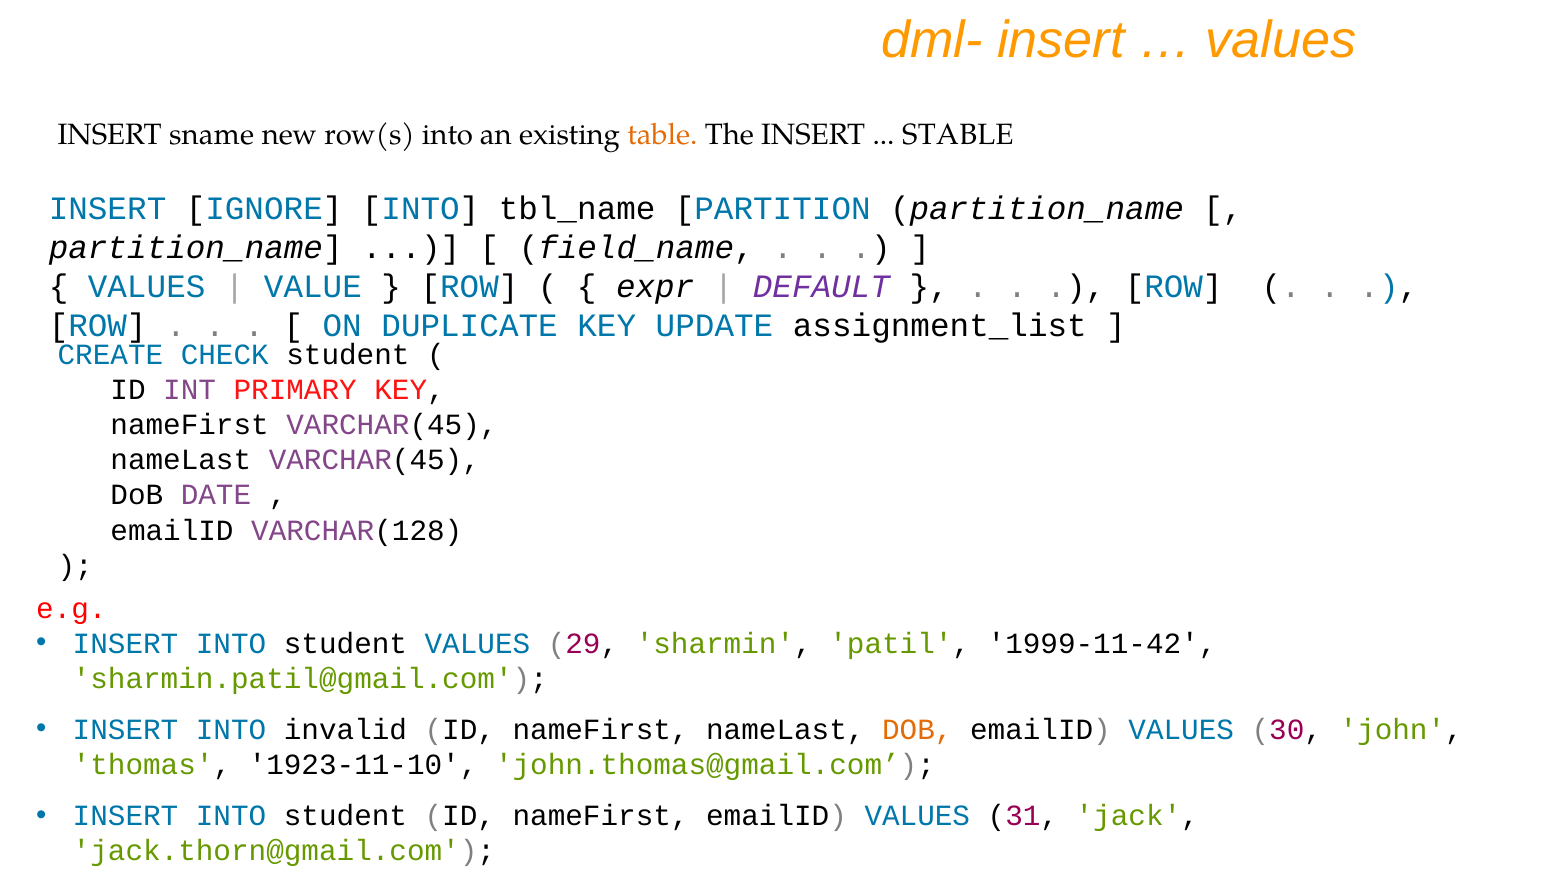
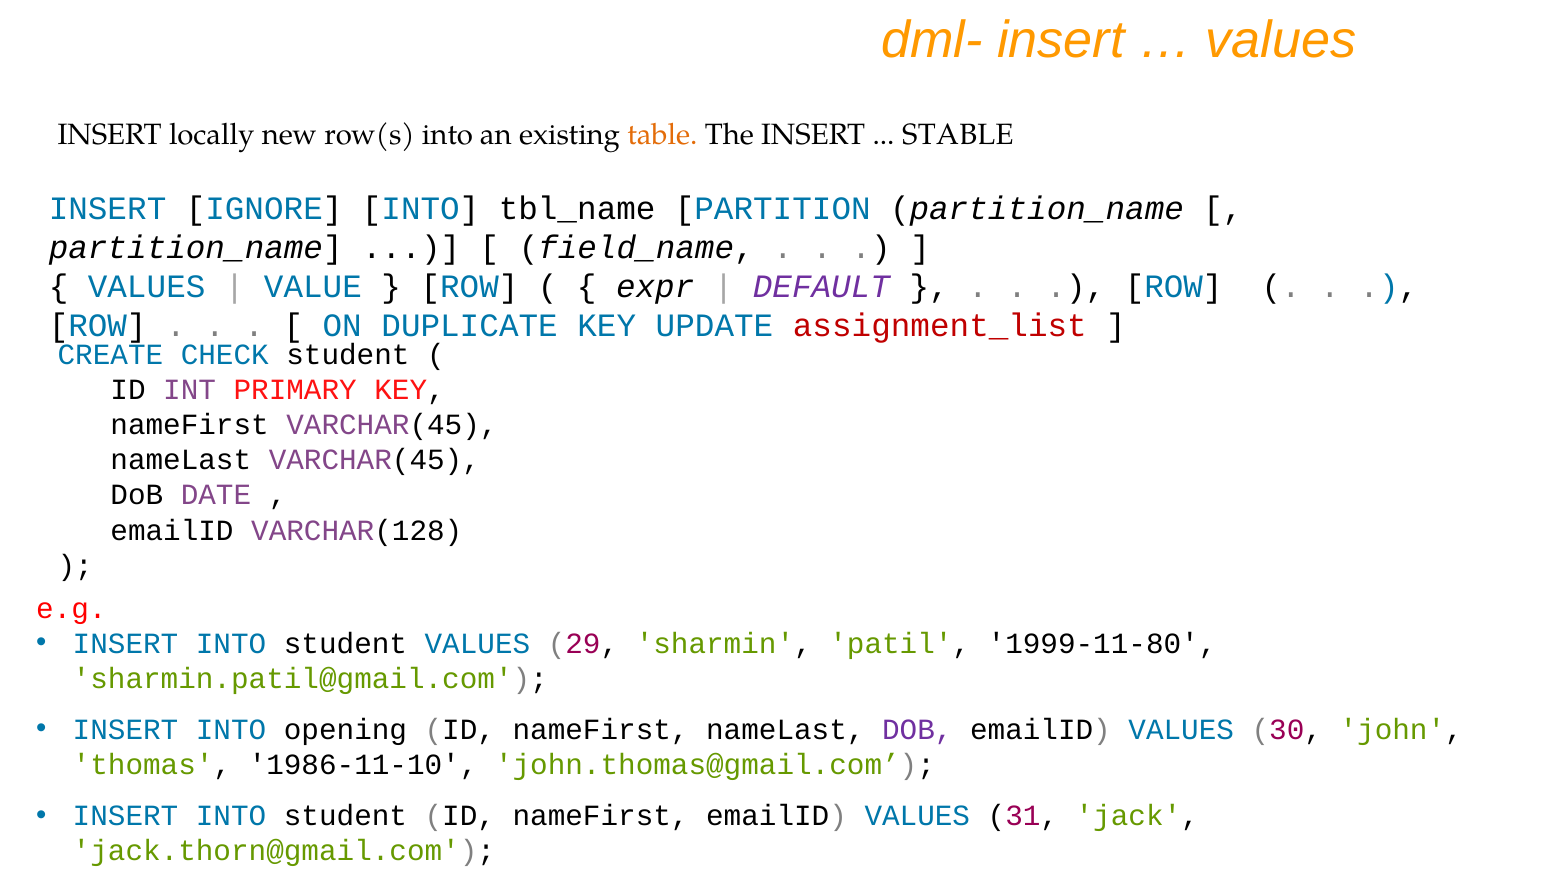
sname: sname -> locally (212, 135)
assignment_list colour: black -> red (940, 326)
1999-11-42: 1999-11-42 -> 1999-11-80 (1102, 644)
invalid: invalid -> opening (345, 730)
DOB colour: orange -> purple (917, 730)
1923-11-10: 1923-11-10 -> 1986-11-10 (363, 765)
